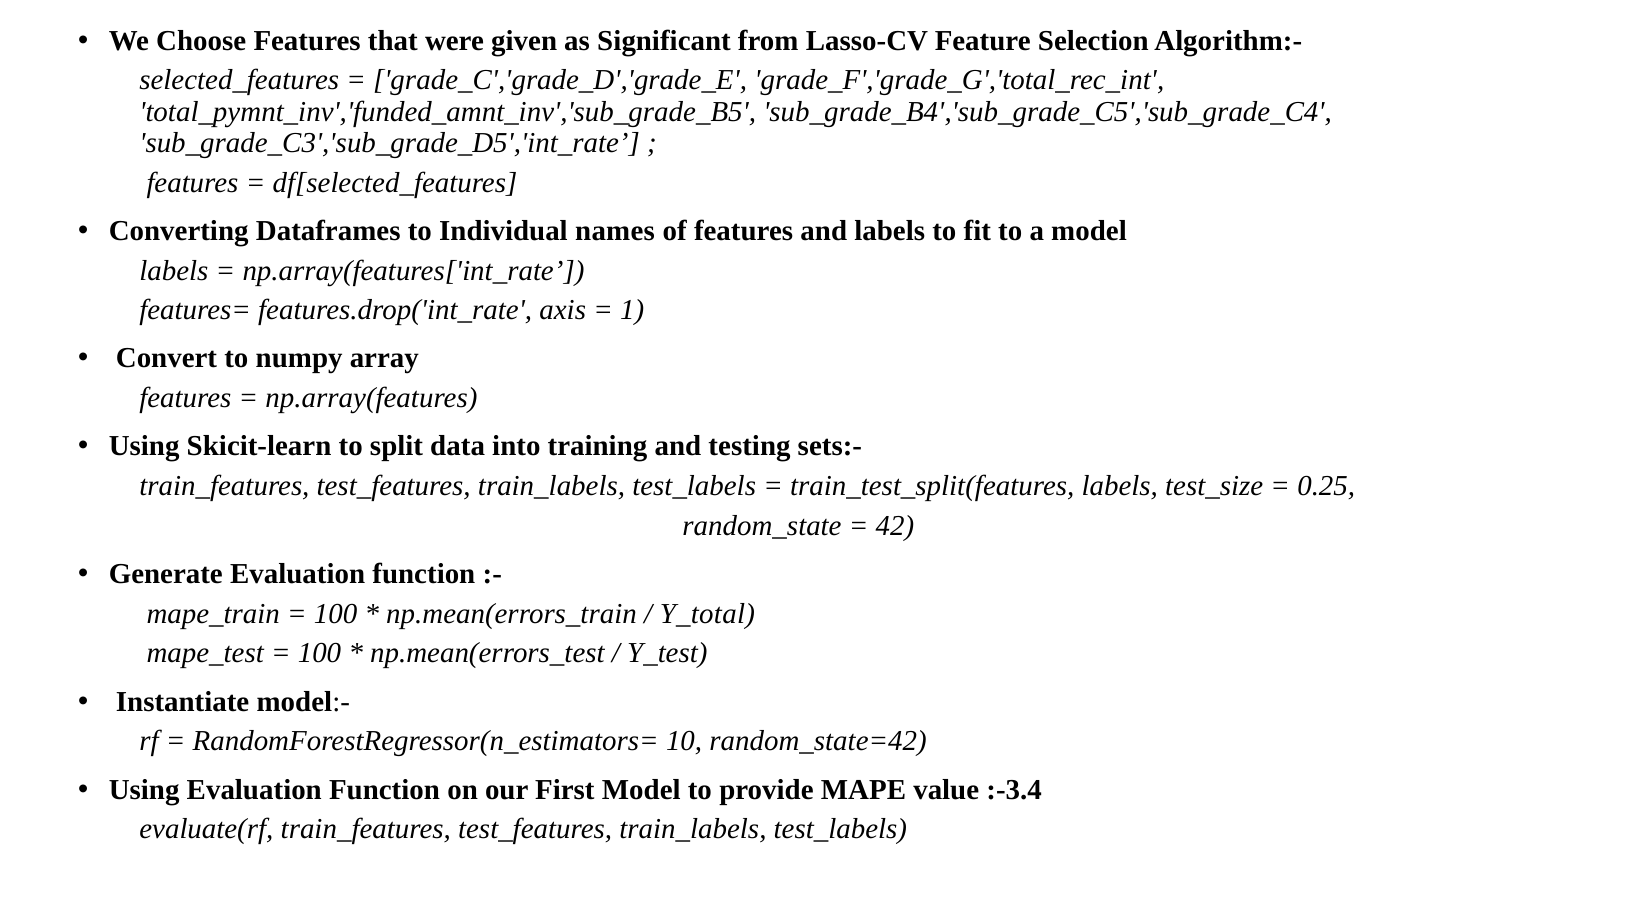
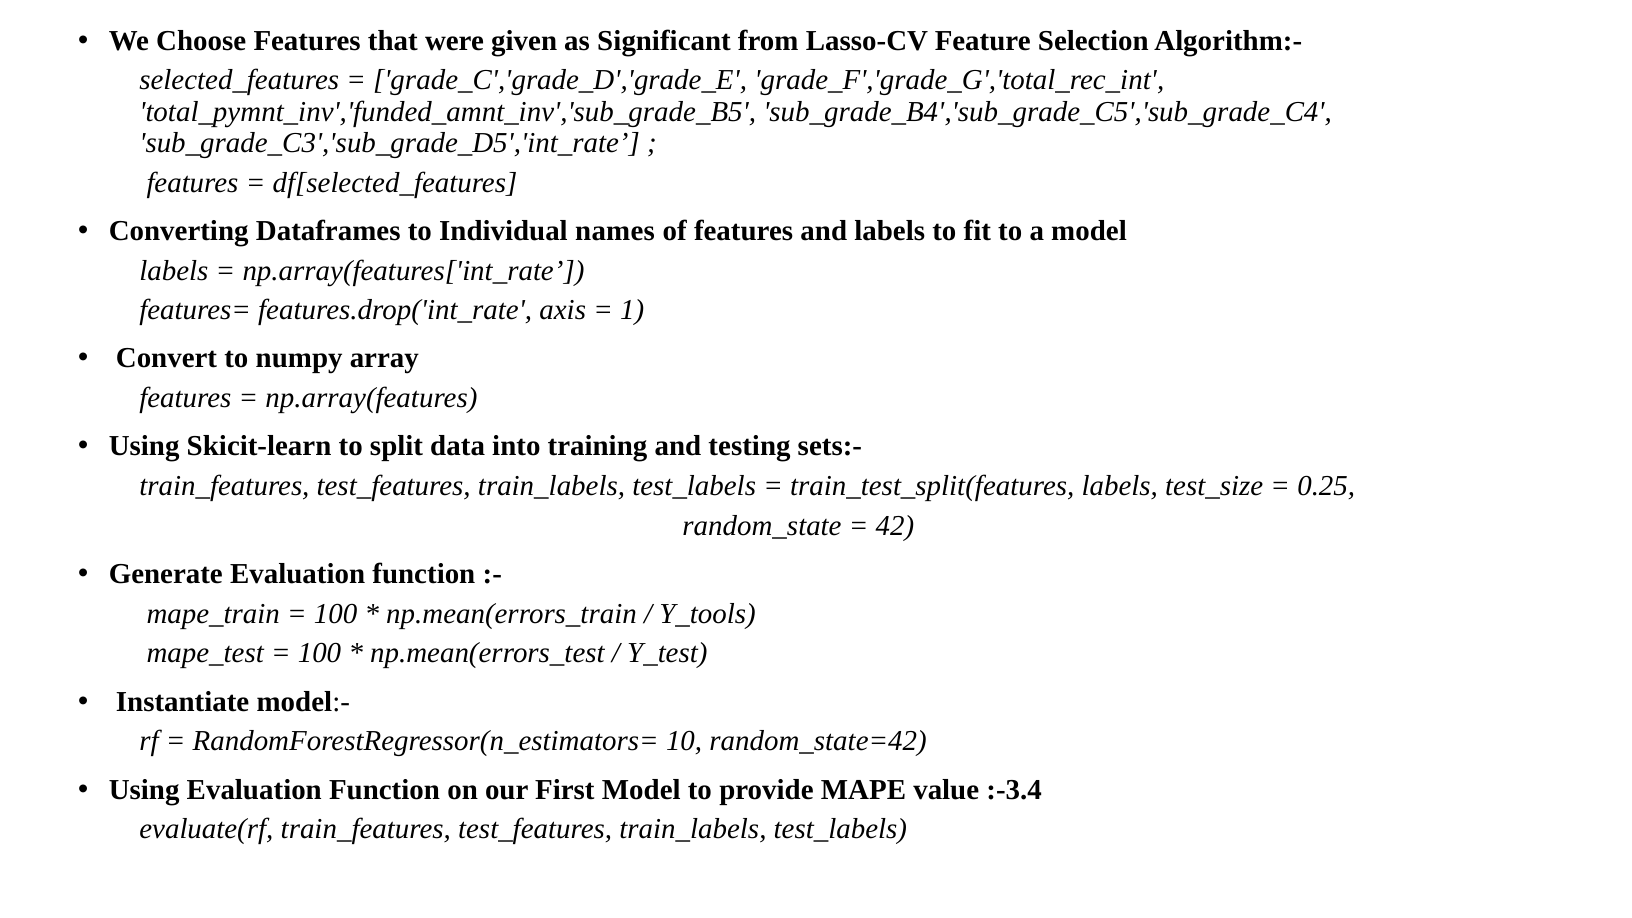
Y_total: Y_total -> Y_tools (708, 614)
